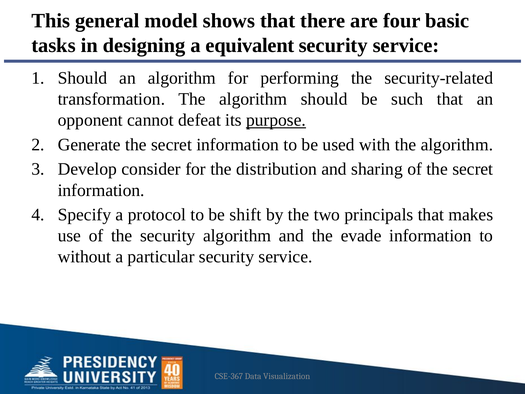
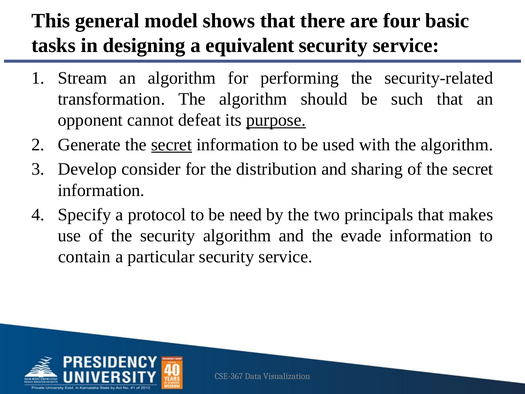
Should: Should -> Stream (82, 78)
secret underline: none -> present (172, 145)
shift: shift -> need (246, 215)
without: without -> contain (84, 257)
